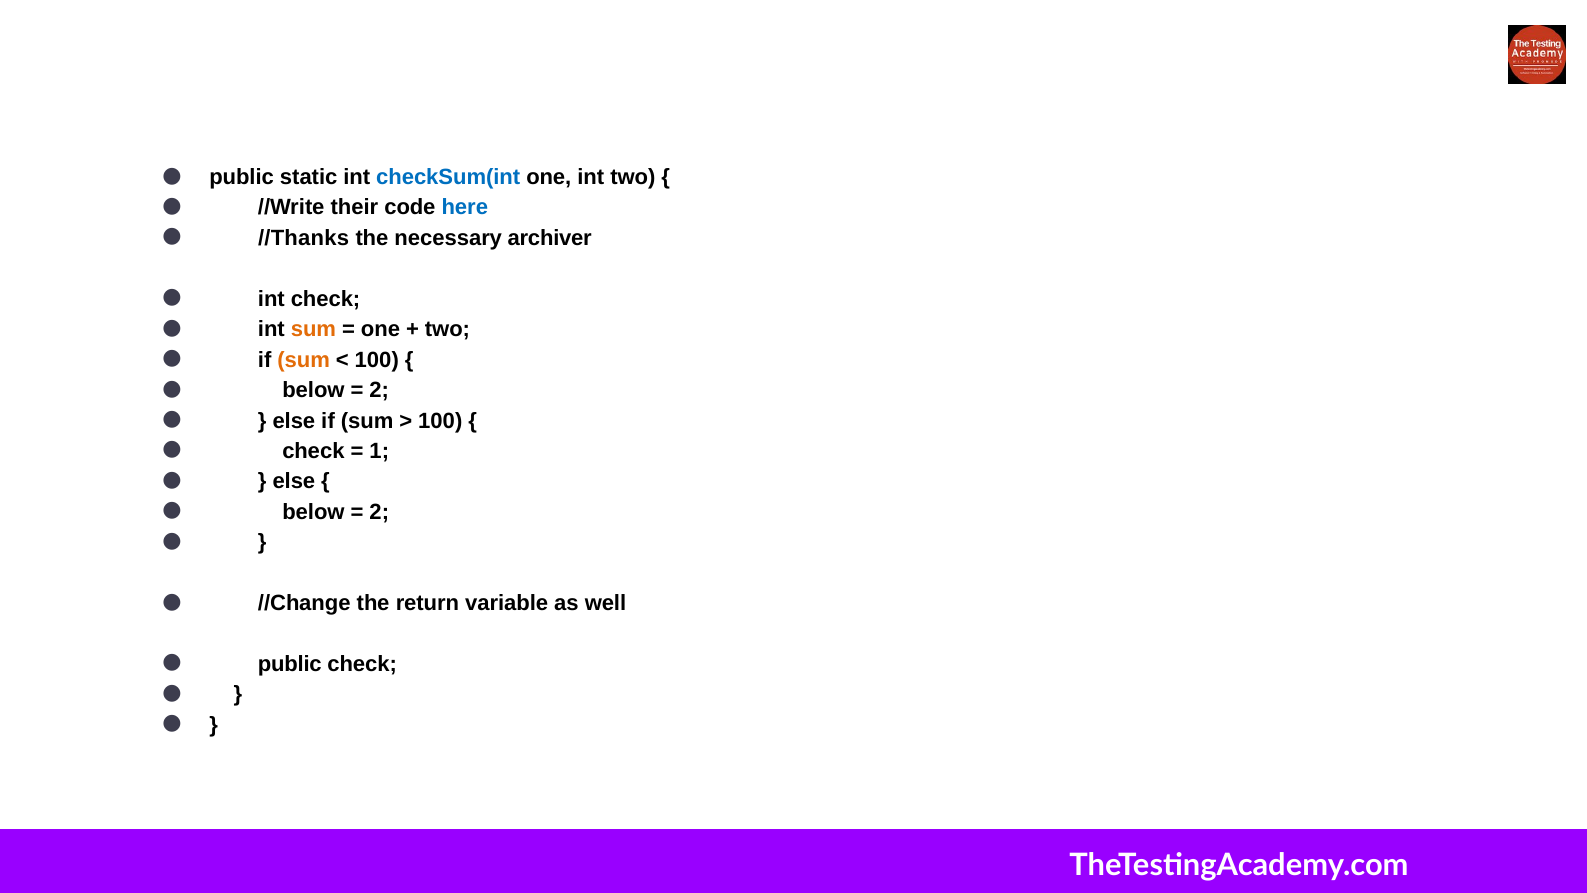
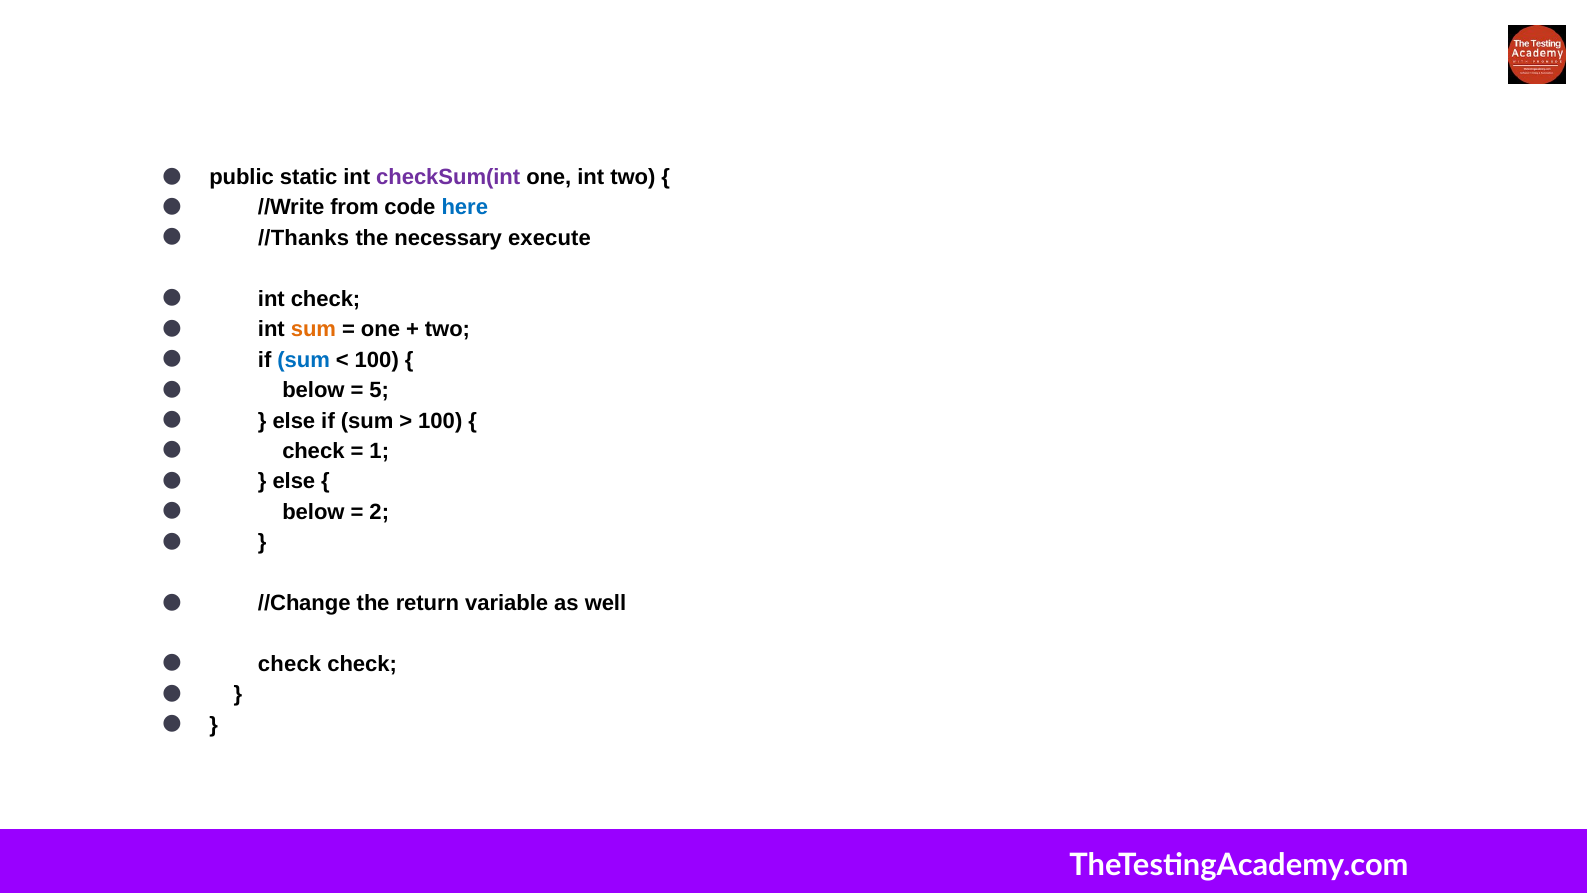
checkSum(int colour: blue -> purple (448, 177)
their: their -> from (355, 208)
archiver: archiver -> execute (550, 238)
sum colour: orange -> blue (304, 360)
2: 2 -> 5 (379, 390)
public: public -> check (290, 664)
